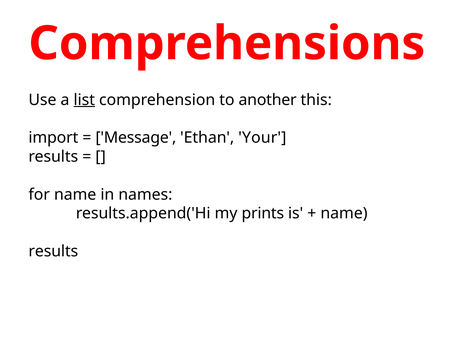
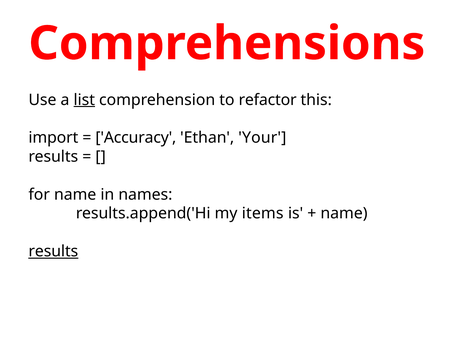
another: another -> refactor (268, 100)
Message: Message -> Accuracy (136, 138)
prints: prints -> items (263, 214)
results underline: none -> present (53, 252)
